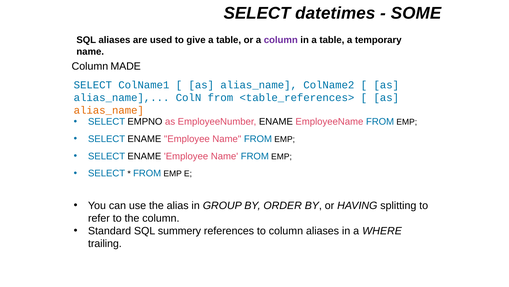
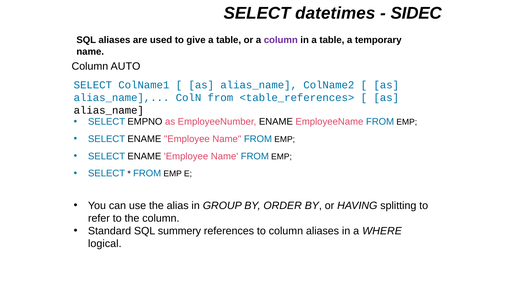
SOME: SOME -> SIDEC (416, 13)
MADE: MADE -> AUTO (126, 66)
alias_name colour: orange -> black (109, 110)
trailing: trailing -> logical (105, 243)
